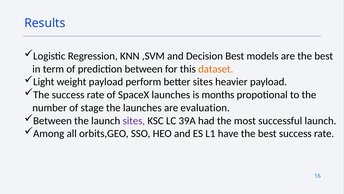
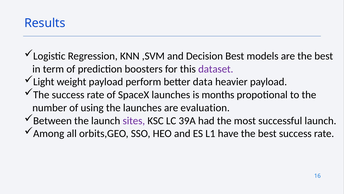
prediction between: between -> boosters (144, 69)
dataset colour: orange -> purple (216, 69)
better sites: sites -> data (203, 82)
stage: stage -> using (92, 108)
